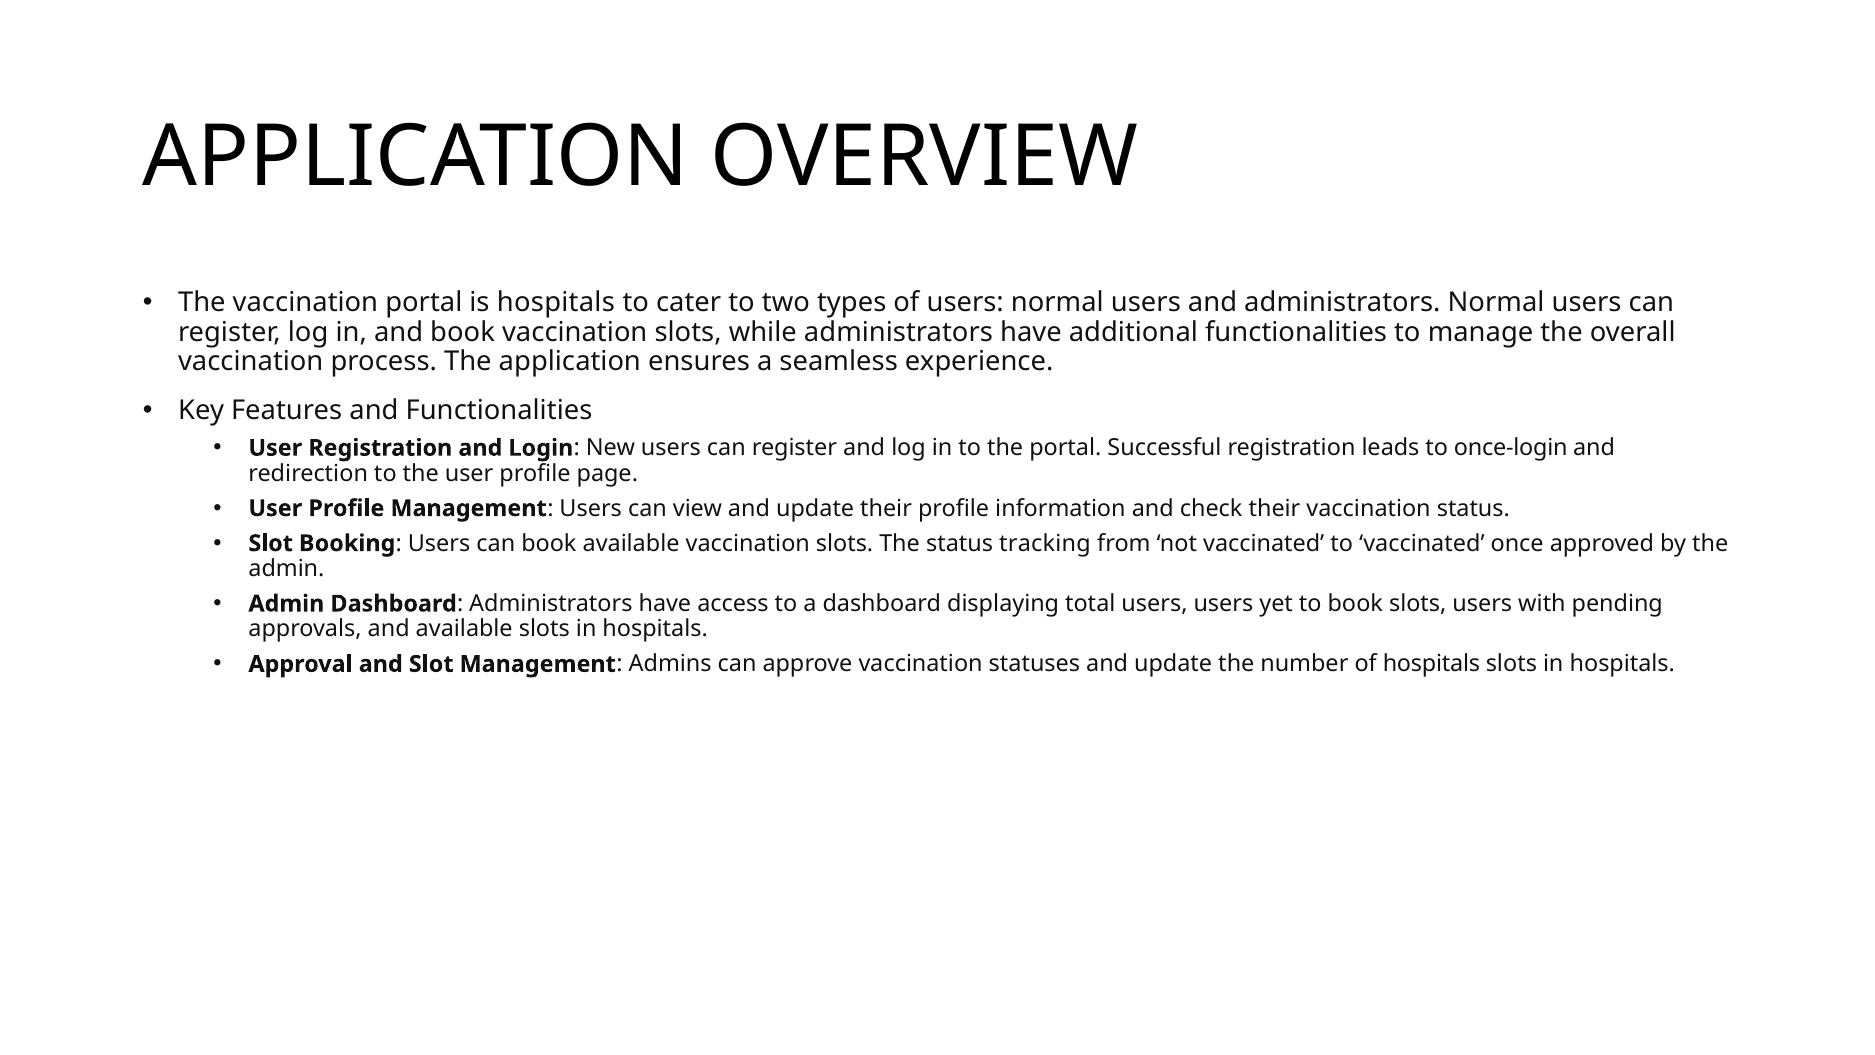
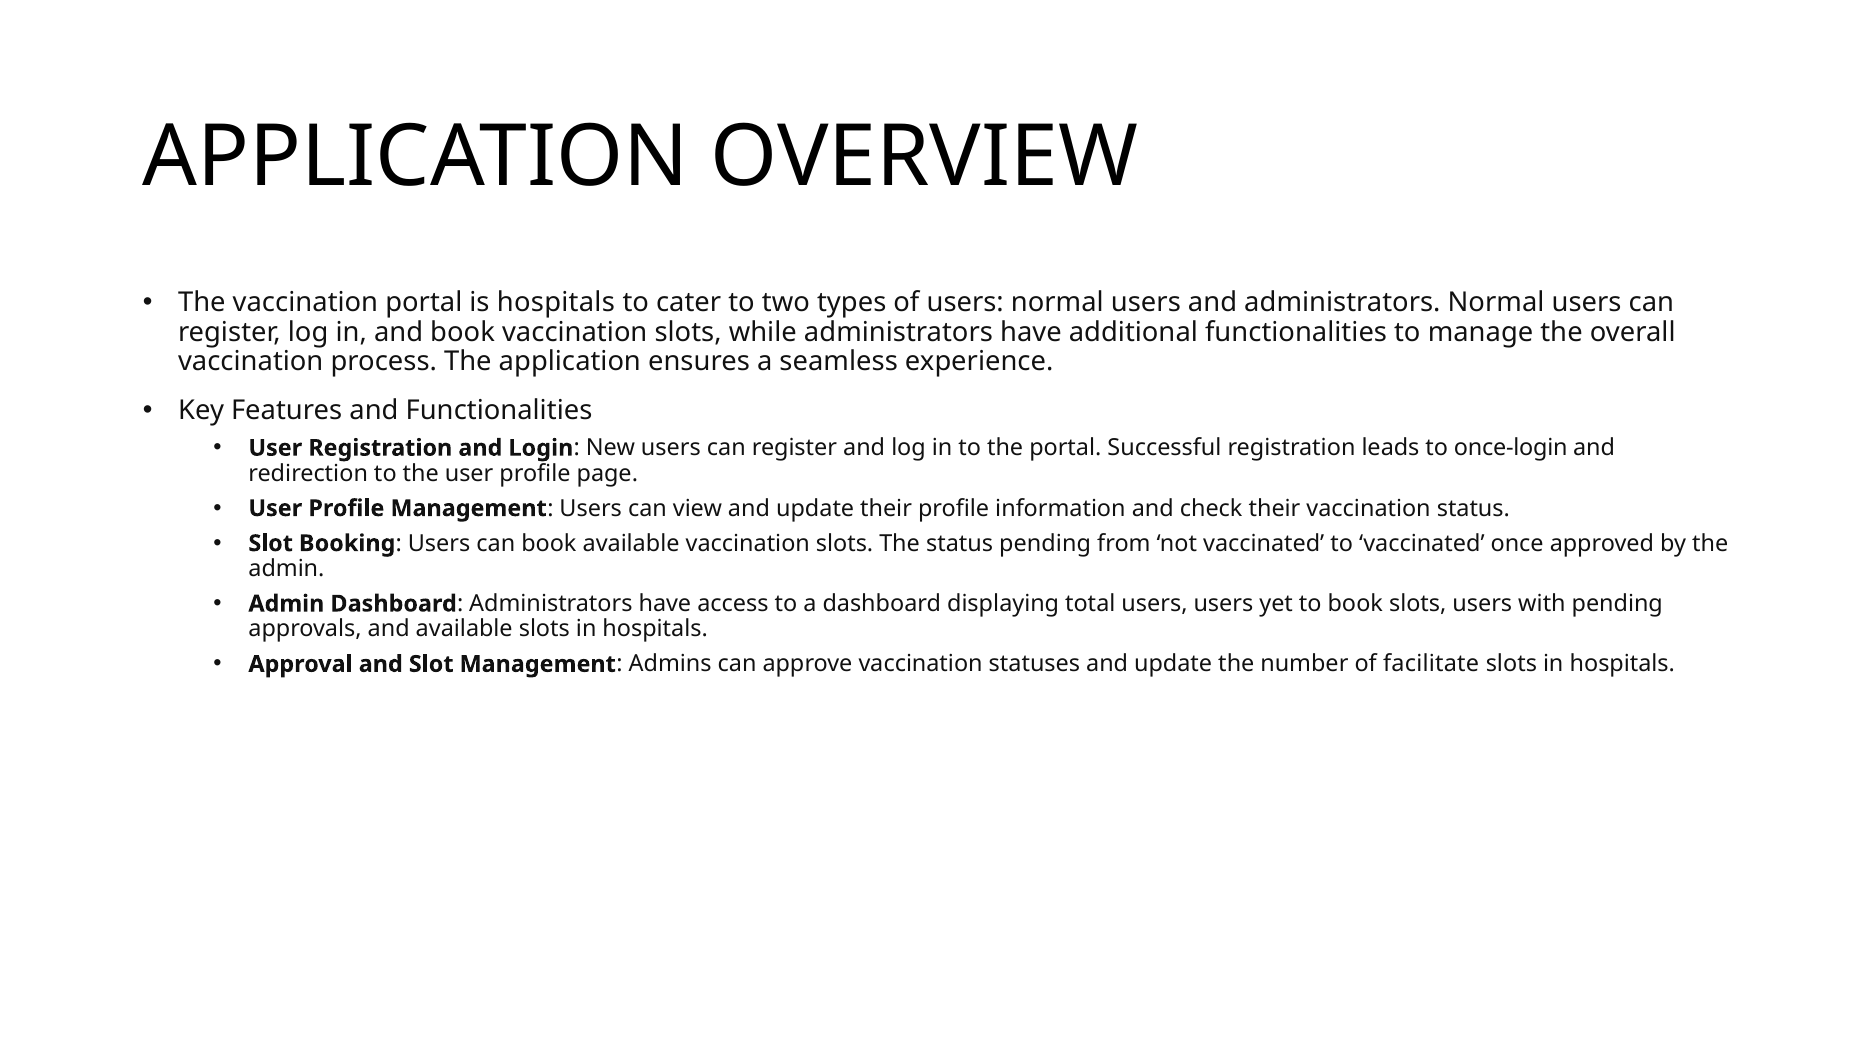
status tracking: tracking -> pending (1045, 543)
of hospitals: hospitals -> facilitate (1431, 664)
